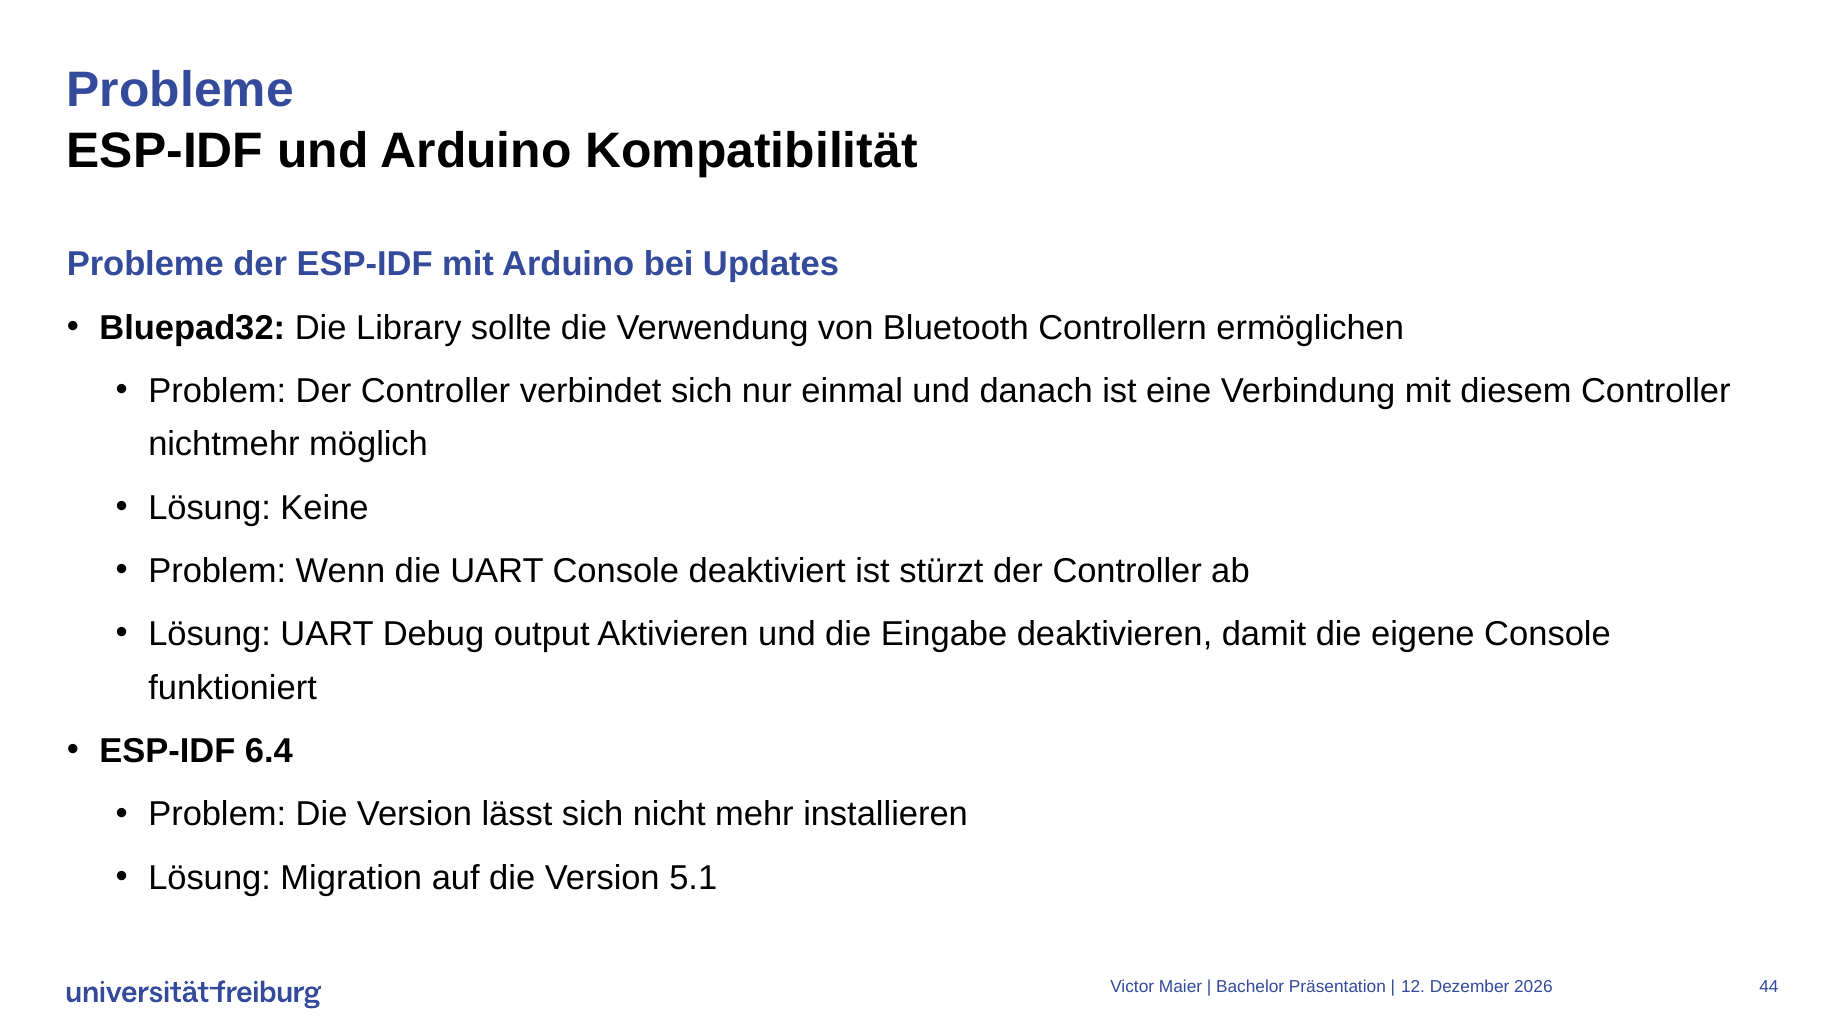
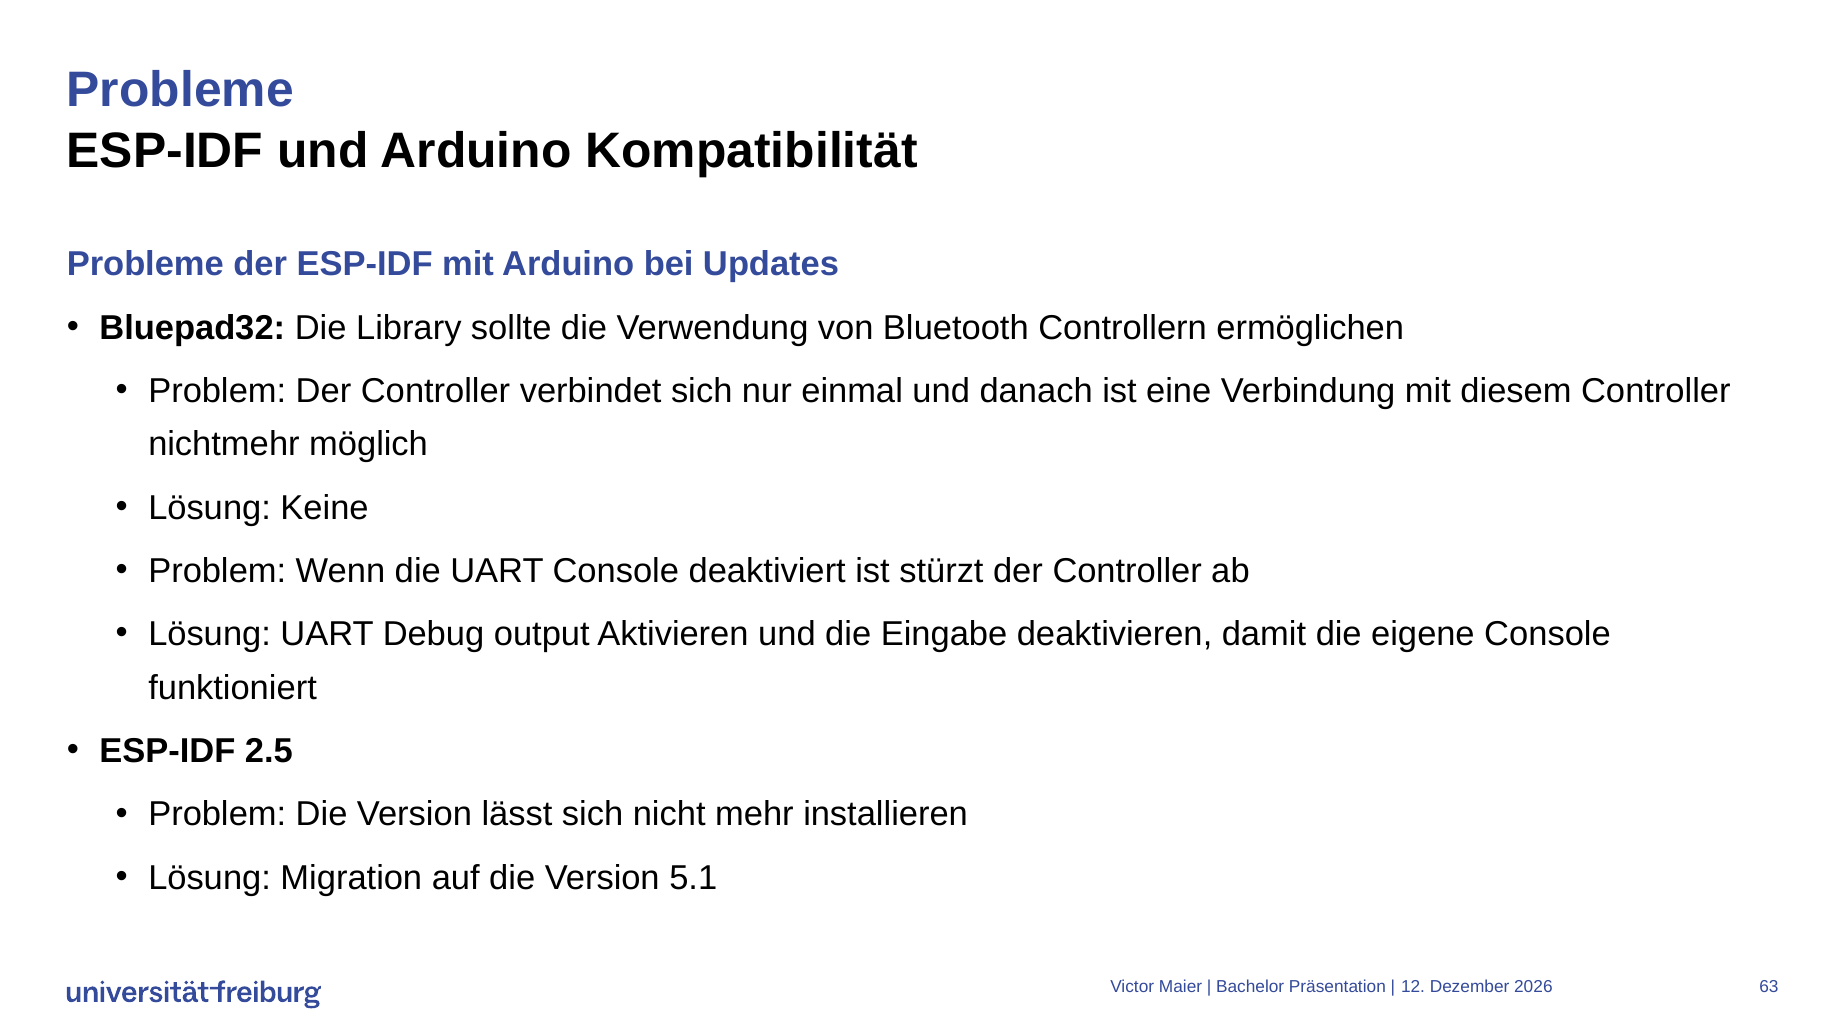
6.4: 6.4 -> 2.5 (269, 751)
44: 44 -> 63 (1769, 987)
